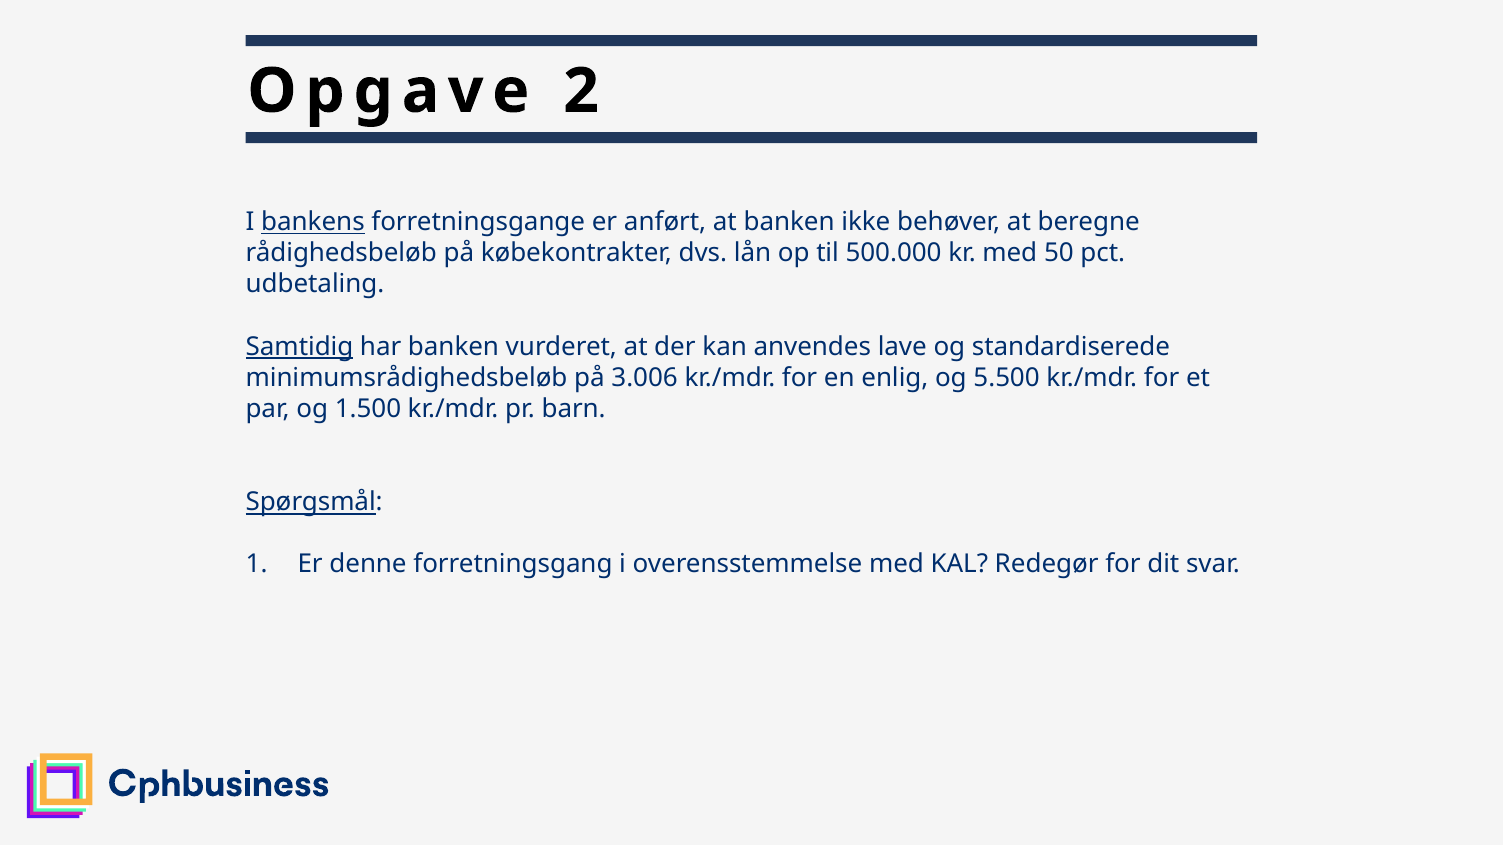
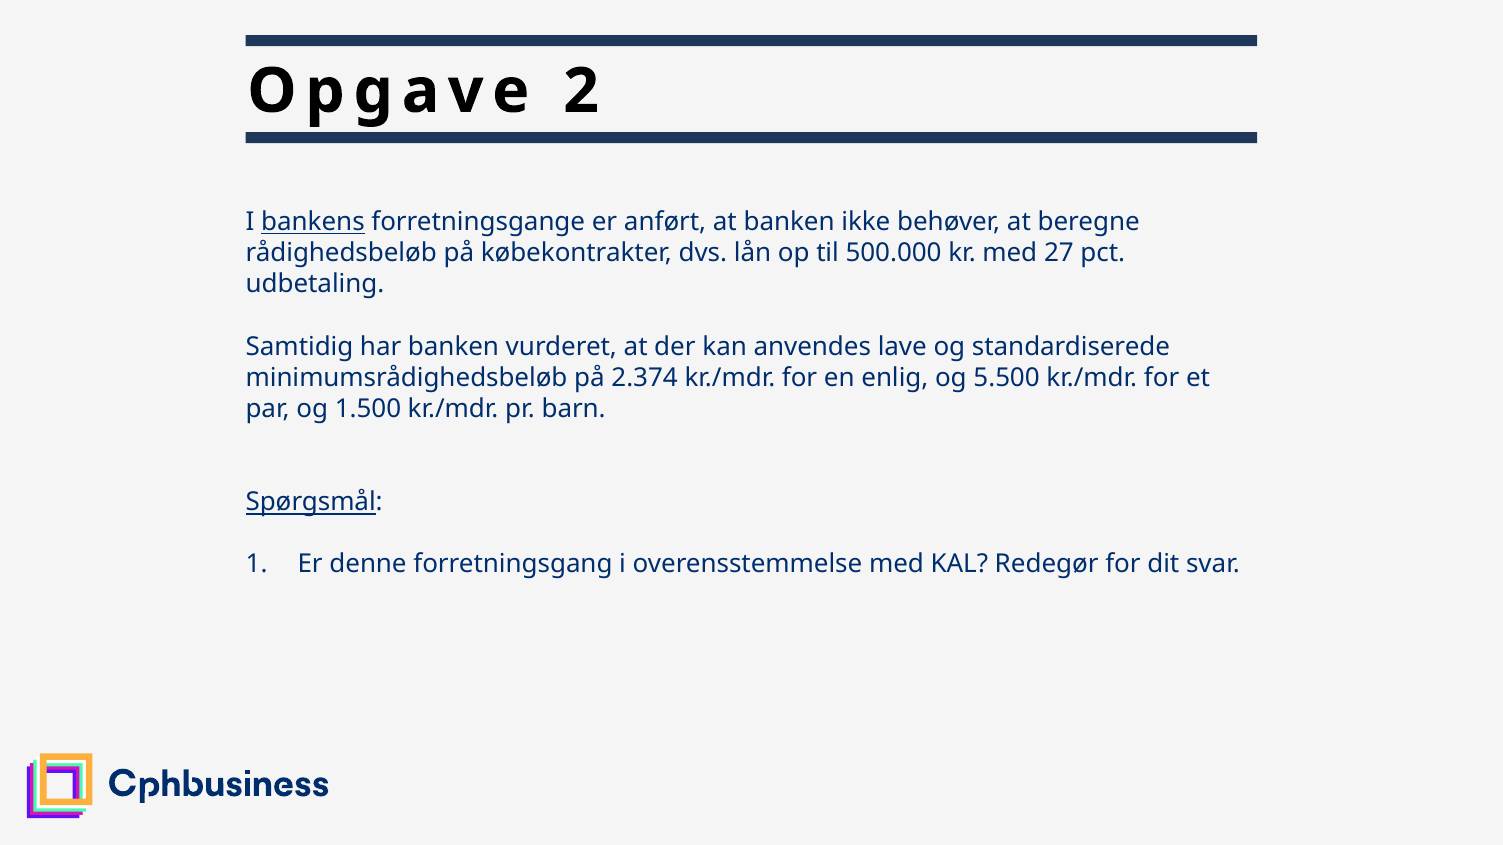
50: 50 -> 27 (1059, 253)
Samtidig underline: present -> none (300, 347)
3.006: 3.006 -> 2.374 (645, 378)
